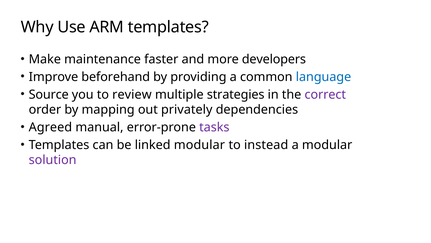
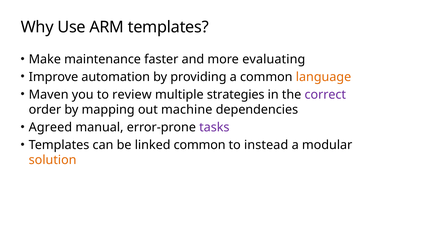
developers: developers -> evaluating (274, 59)
beforehand: beforehand -> automation (116, 77)
language colour: blue -> orange (323, 77)
Source: Source -> Maven (49, 94)
privately: privately -> machine (187, 109)
linked modular: modular -> common (200, 145)
solution colour: purple -> orange (53, 160)
